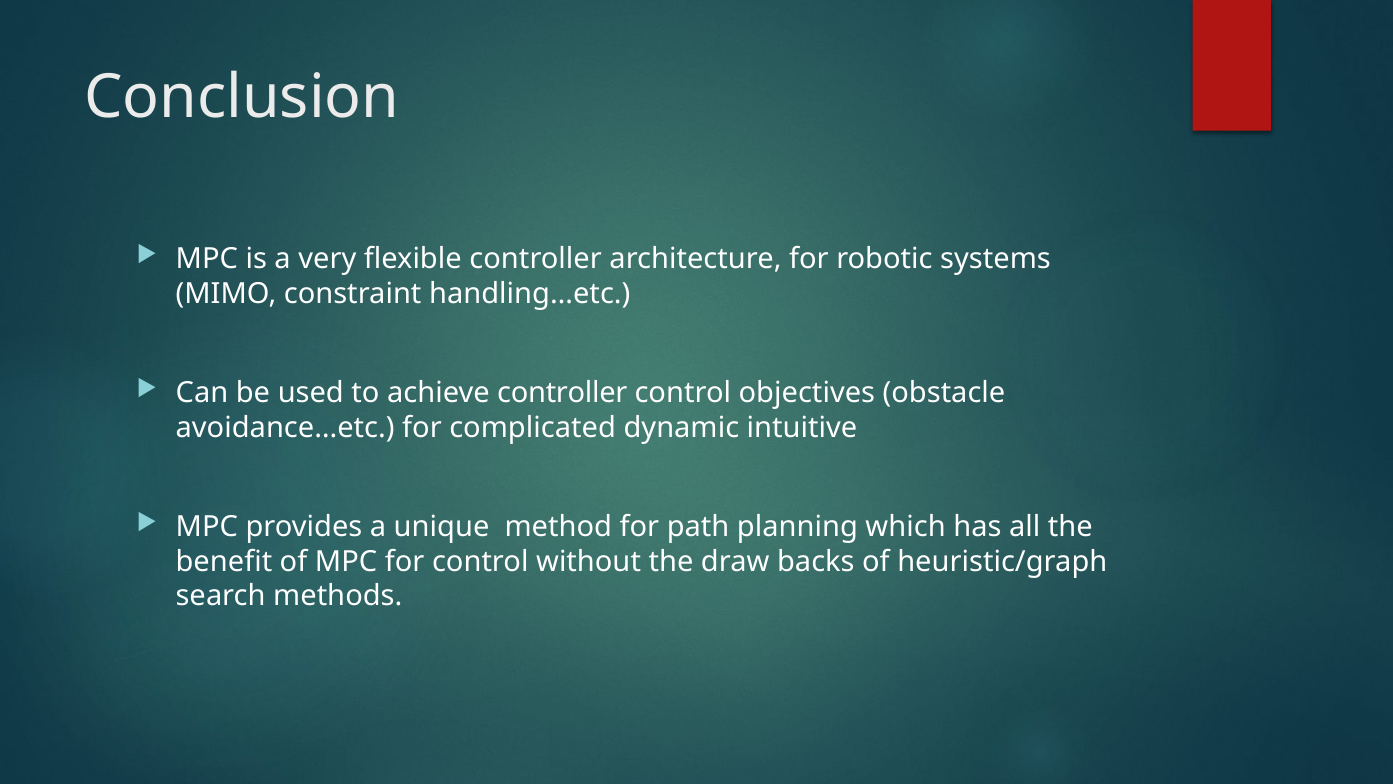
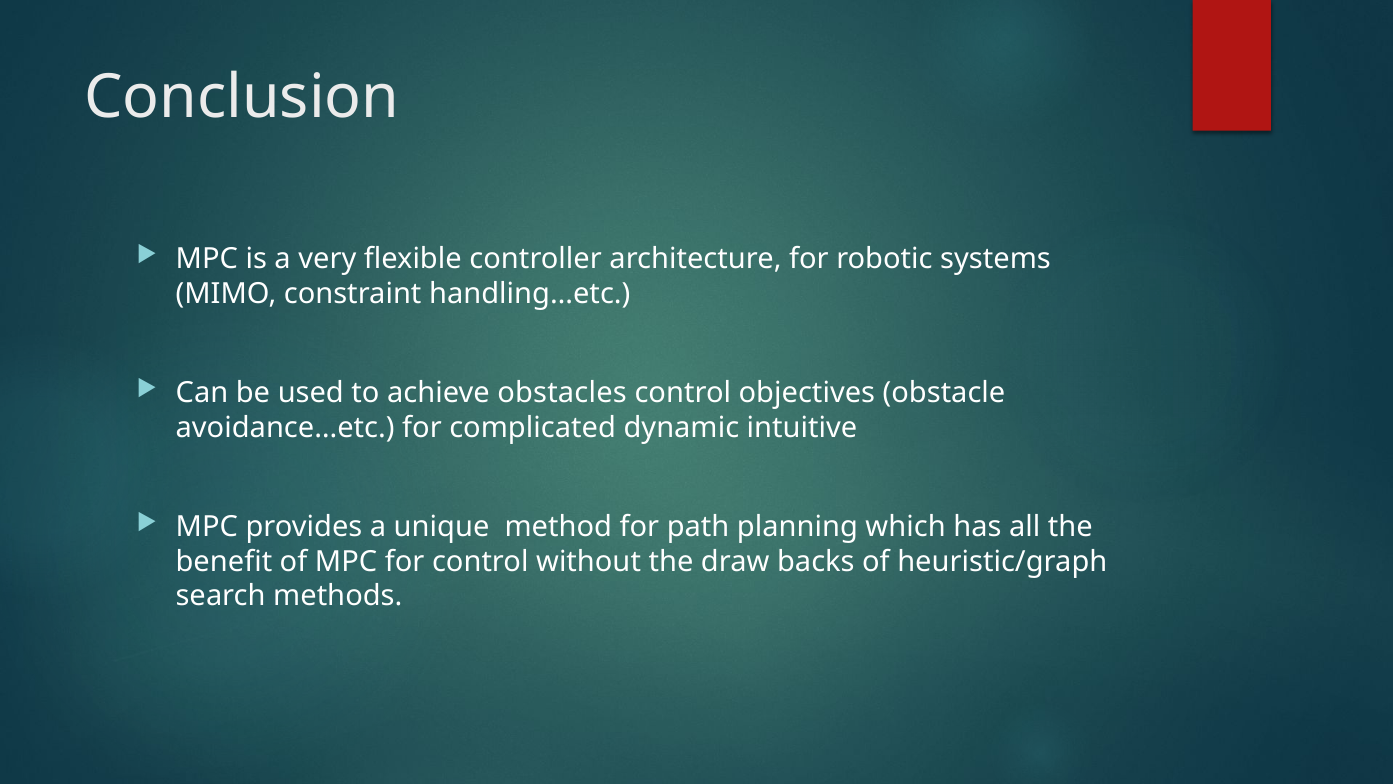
achieve controller: controller -> obstacles (562, 393)
